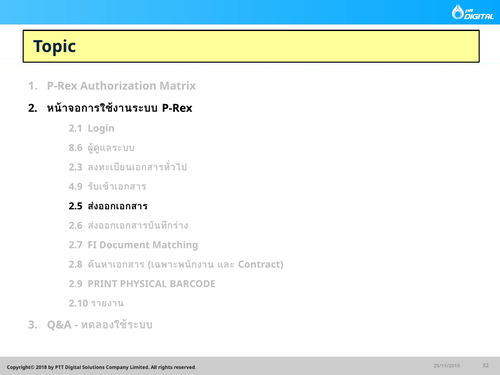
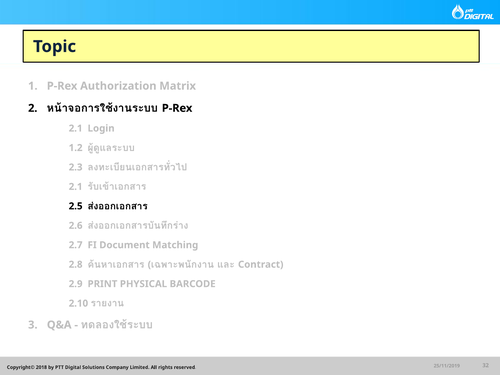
8.6: 8.6 -> 1.2 (76, 148)
4.9: 4.9 -> 2.1 (76, 187)
